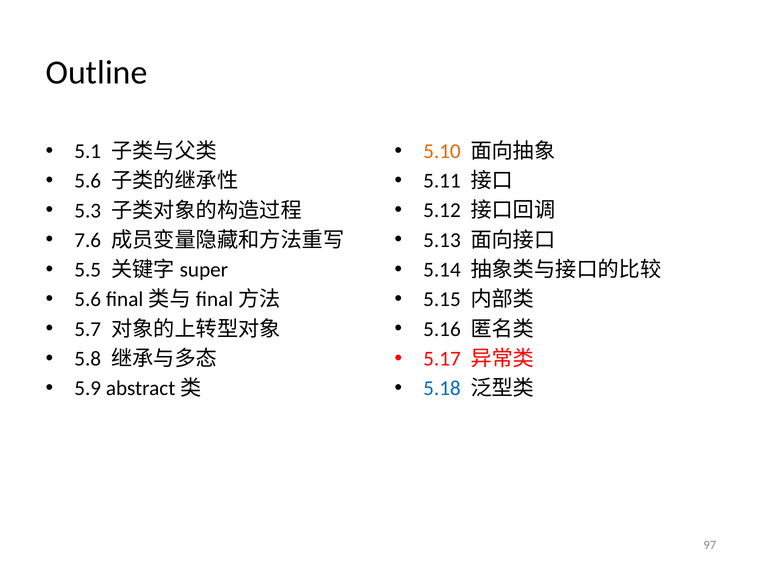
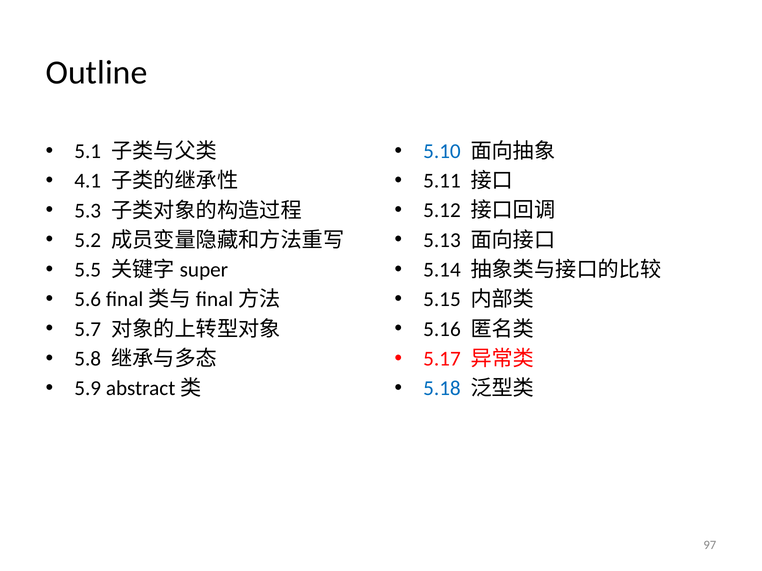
5.10 colour: orange -> blue (442, 151)
5.6: 5.6 -> 4.1 (88, 181)
7.6: 7.6 -> 5.2 (88, 240)
